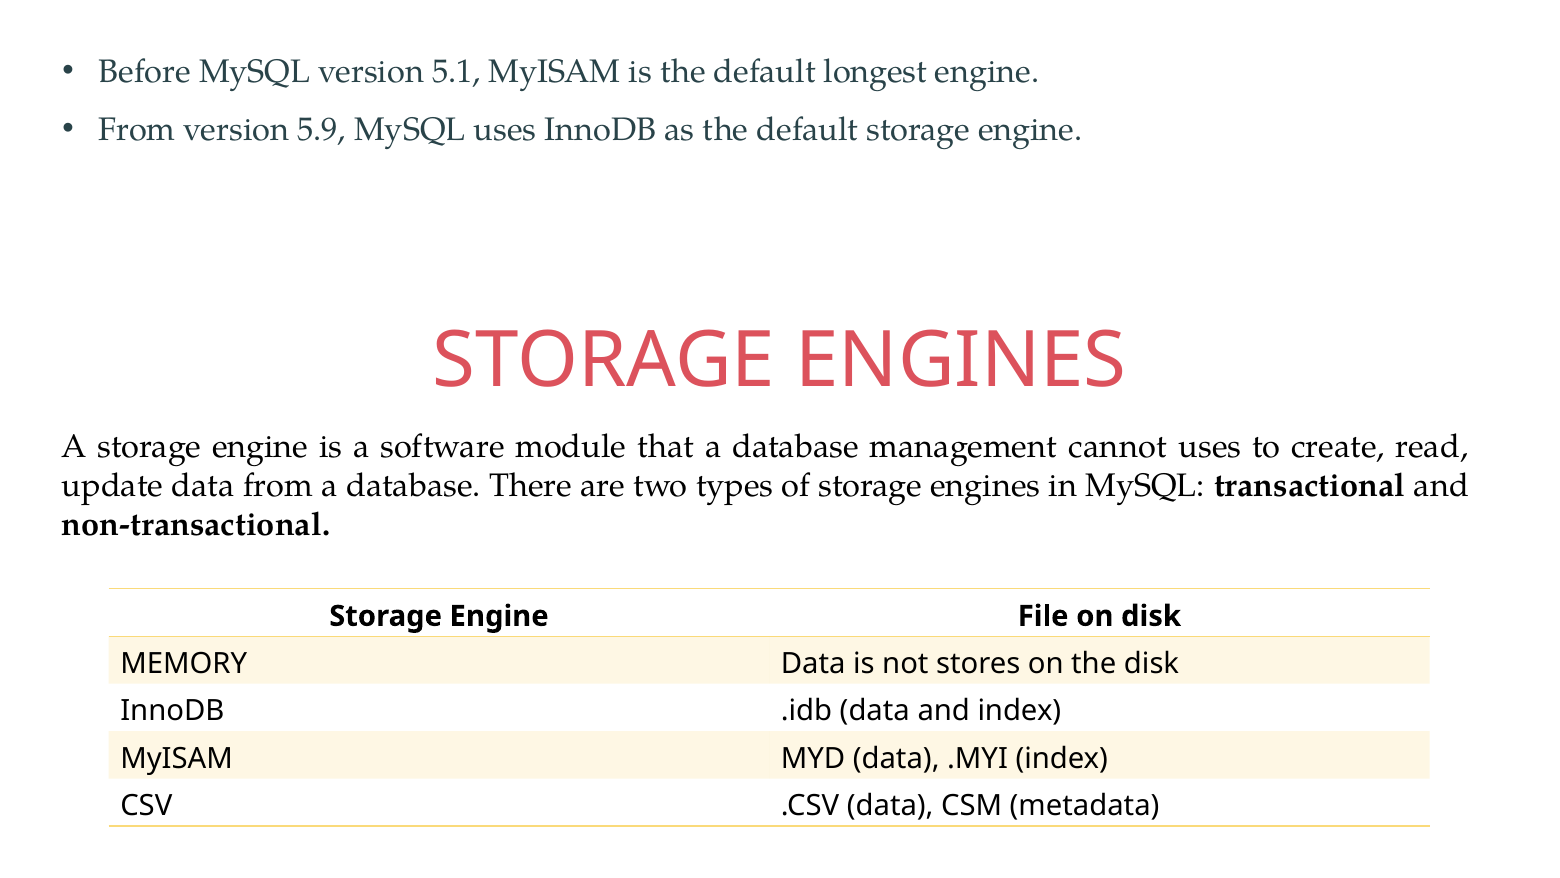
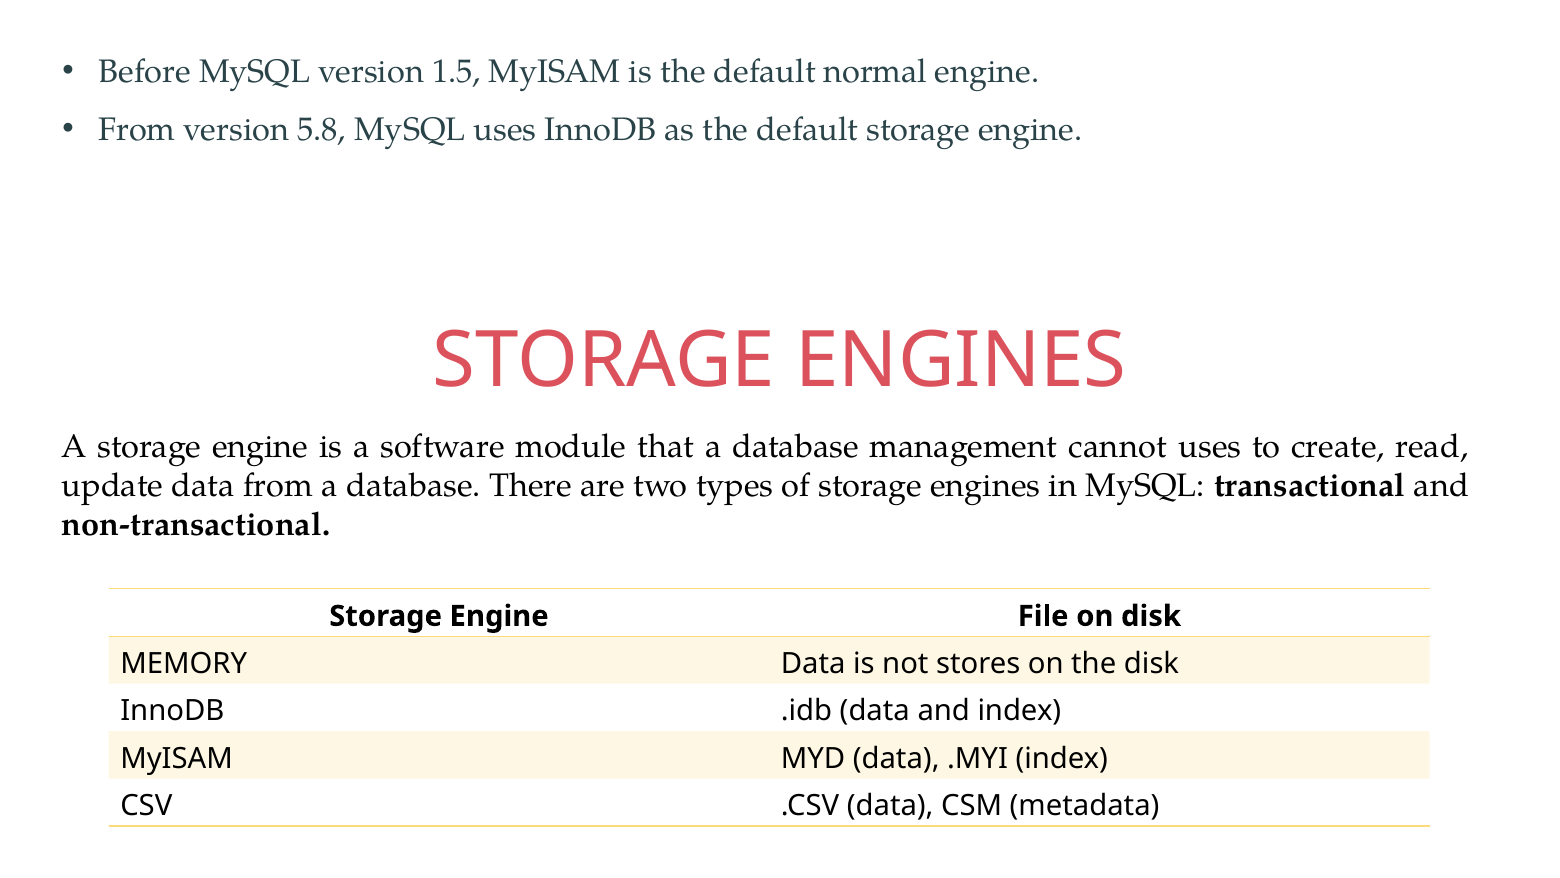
5.1: 5.1 -> 1.5 (456, 71)
longest: longest -> normal (875, 71)
5.9: 5.9 -> 5.8 (322, 130)
